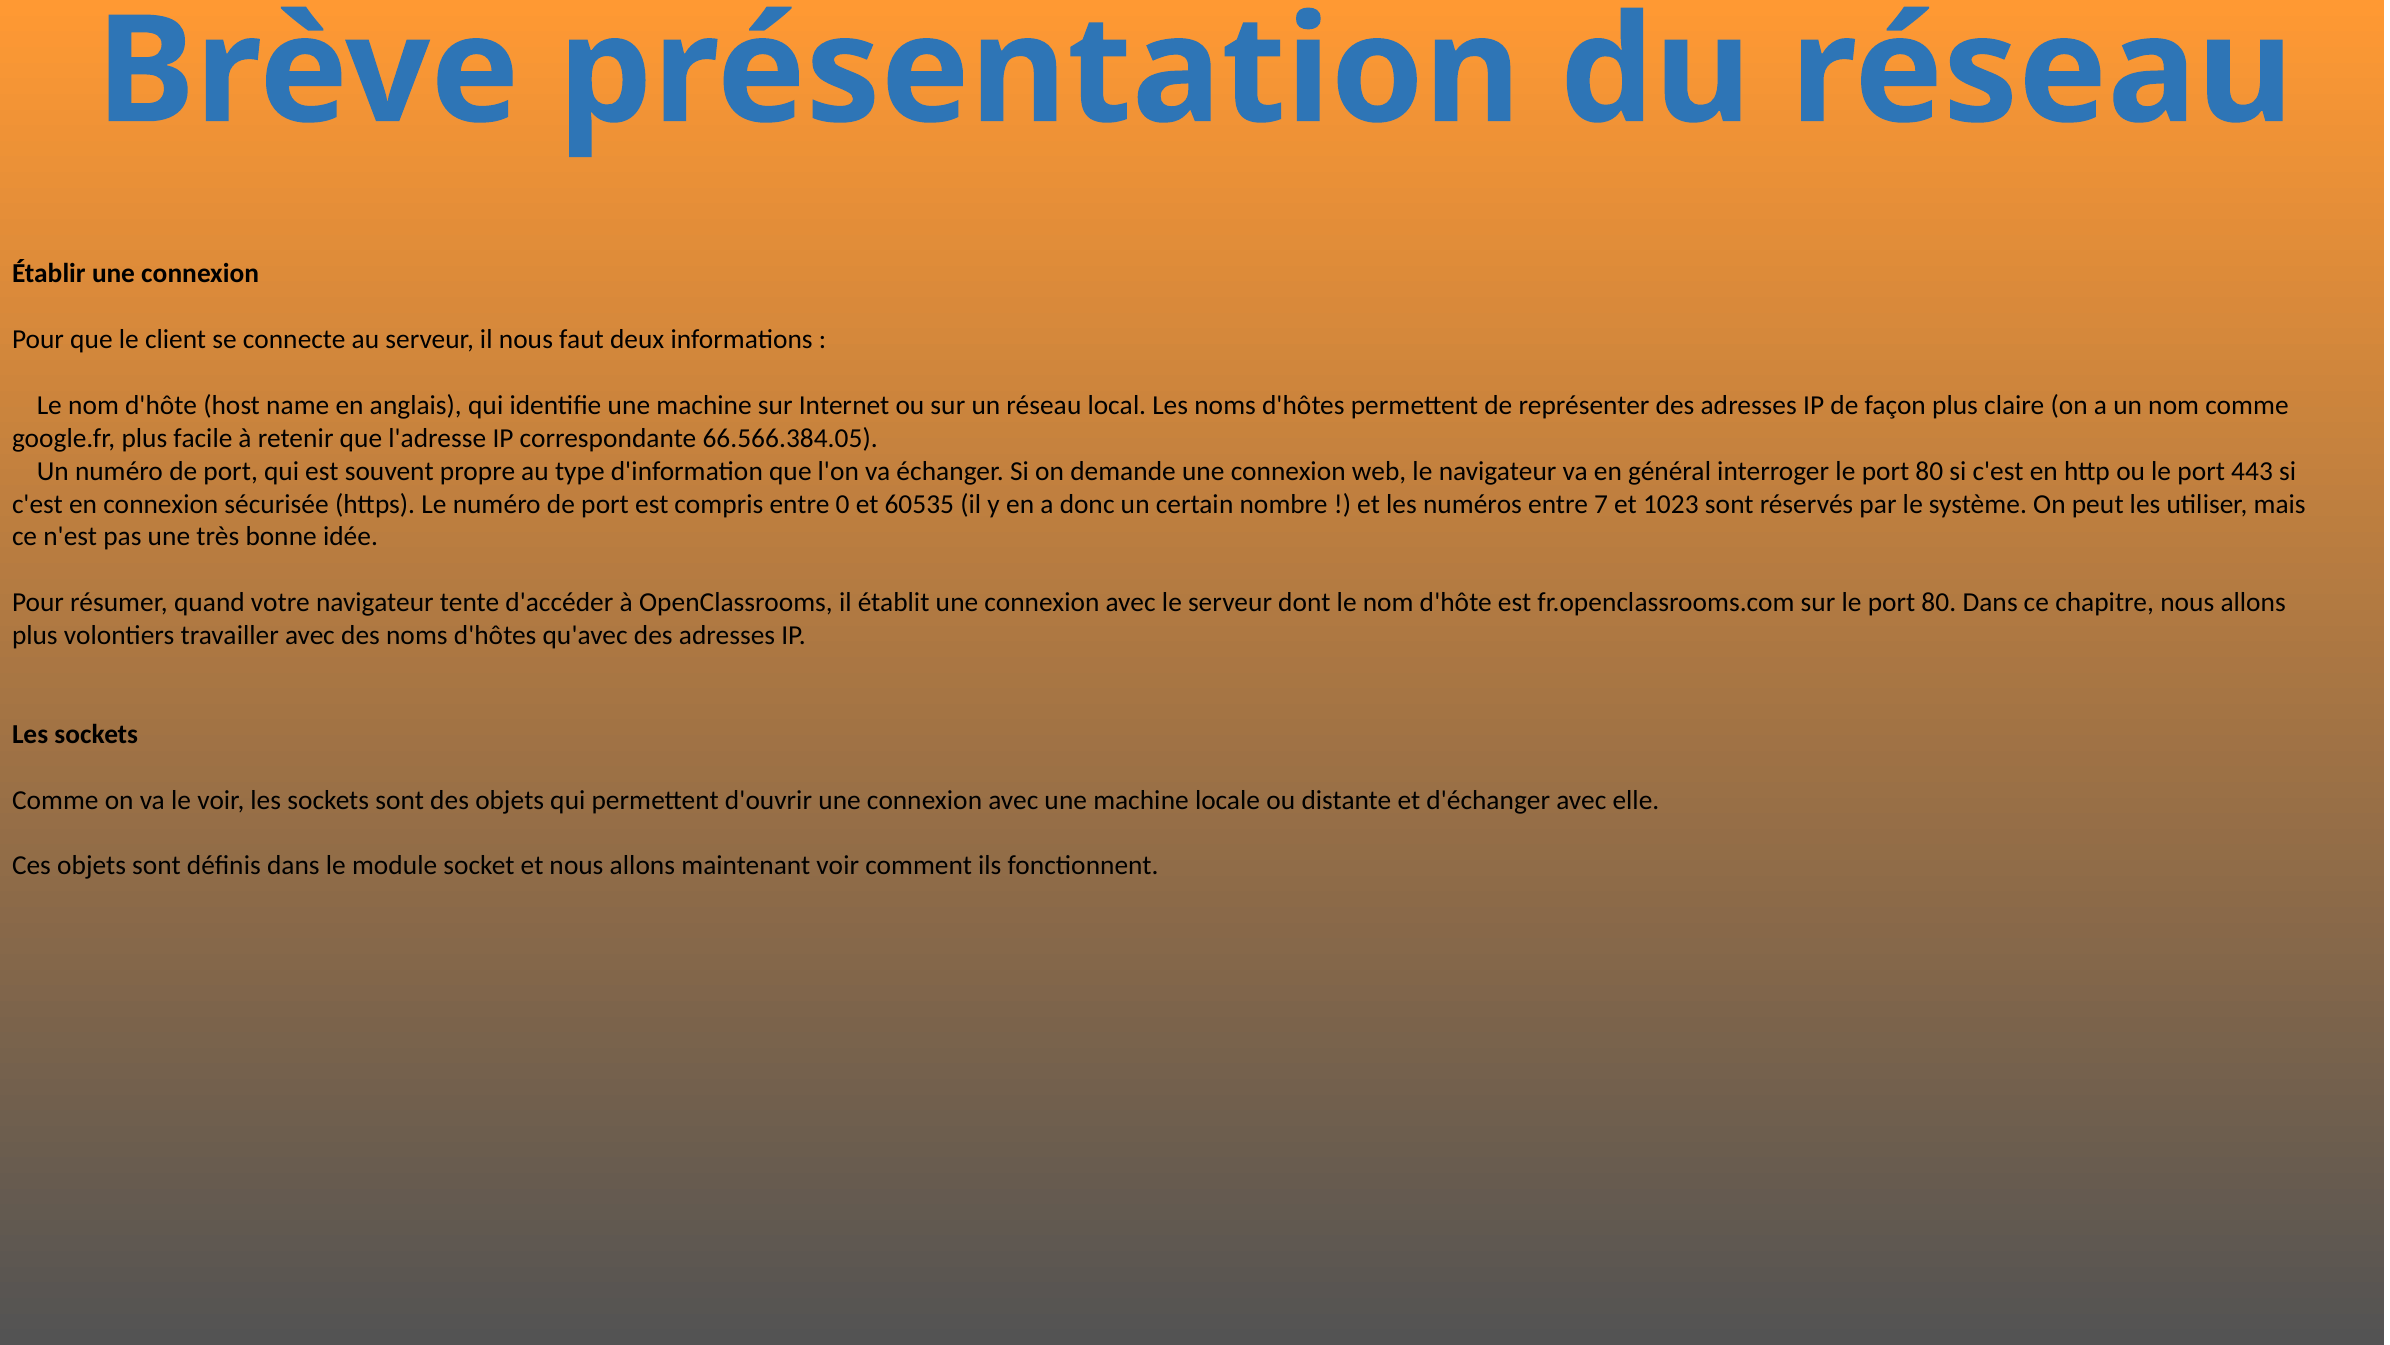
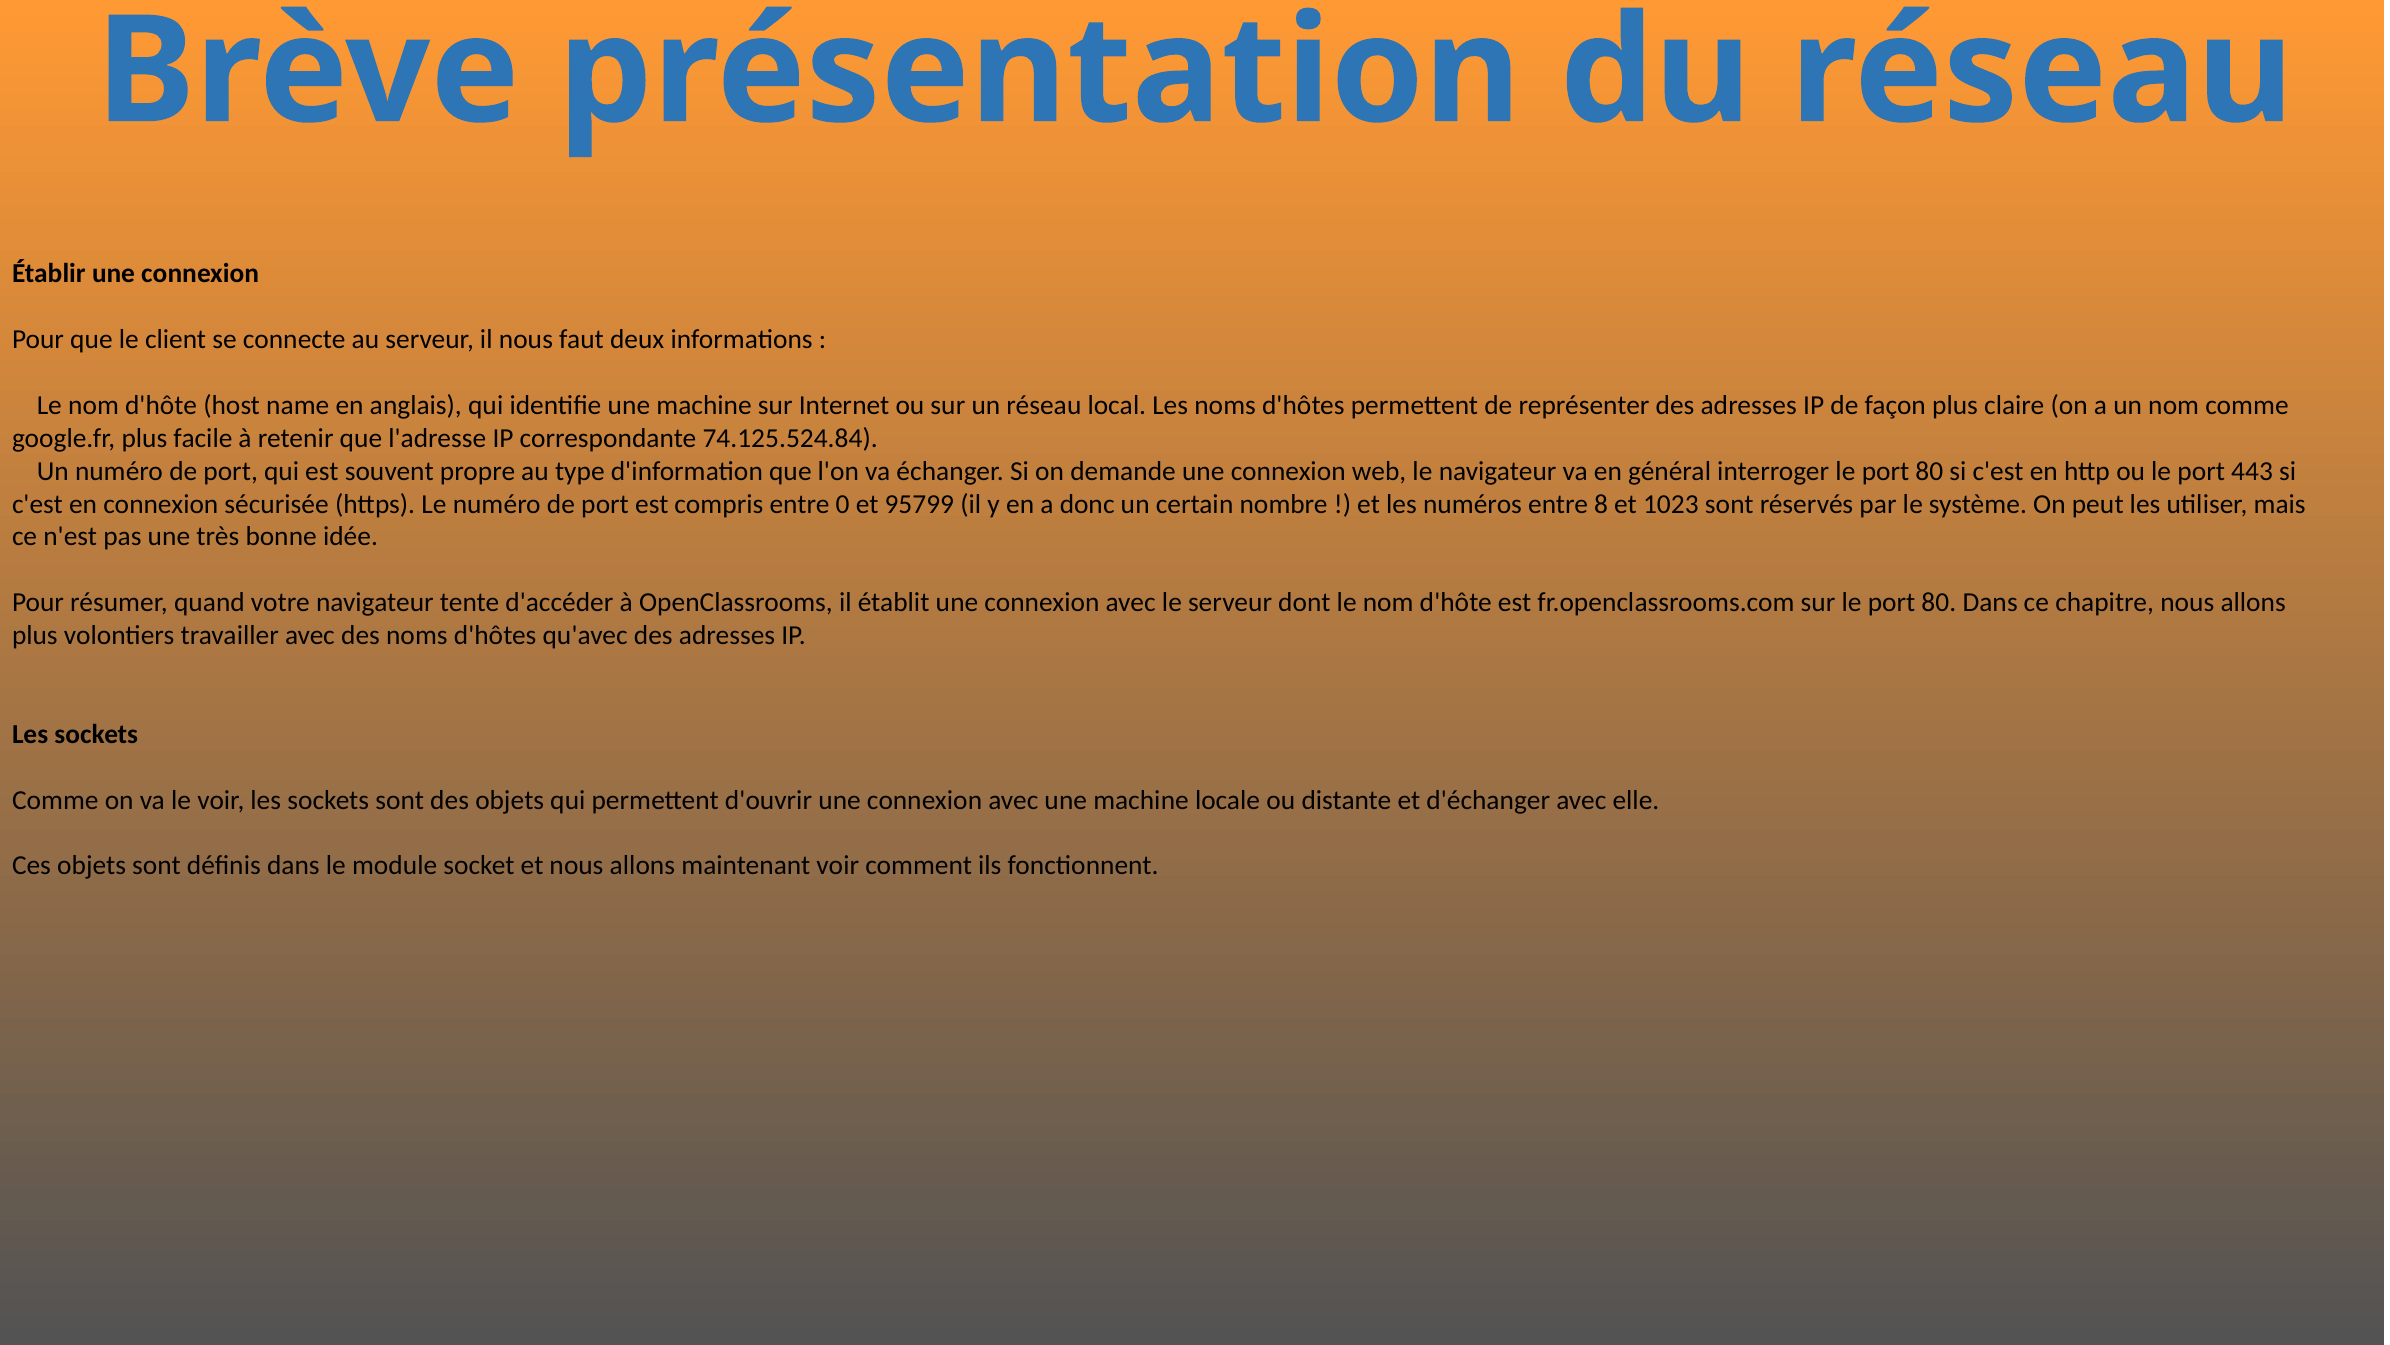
66.566.384.05: 66.566.384.05 -> 74.125.524.84 (790, 438)
60535: 60535 -> 95799 (919, 504)
7: 7 -> 8 (1601, 504)
